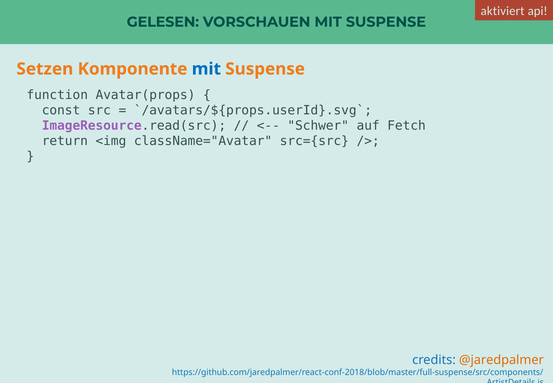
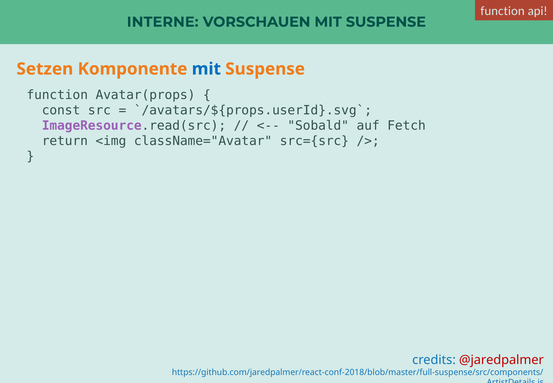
aktiviert: aktiviert -> function (503, 11)
GELESEN: GELESEN -> INTERNE (163, 22)
Schwer: Schwer -> Sobald (318, 126)
@jaredpalmer colour: orange -> red (501, 360)
